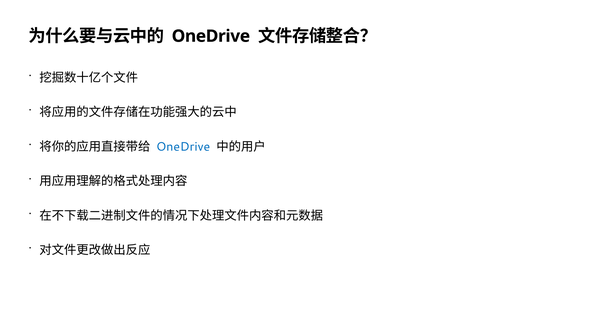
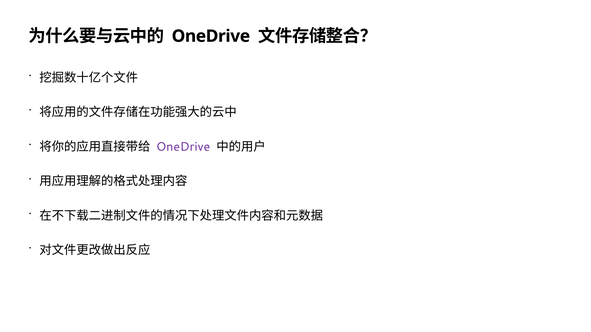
OneDrive colour: blue -> purple (183, 147)
